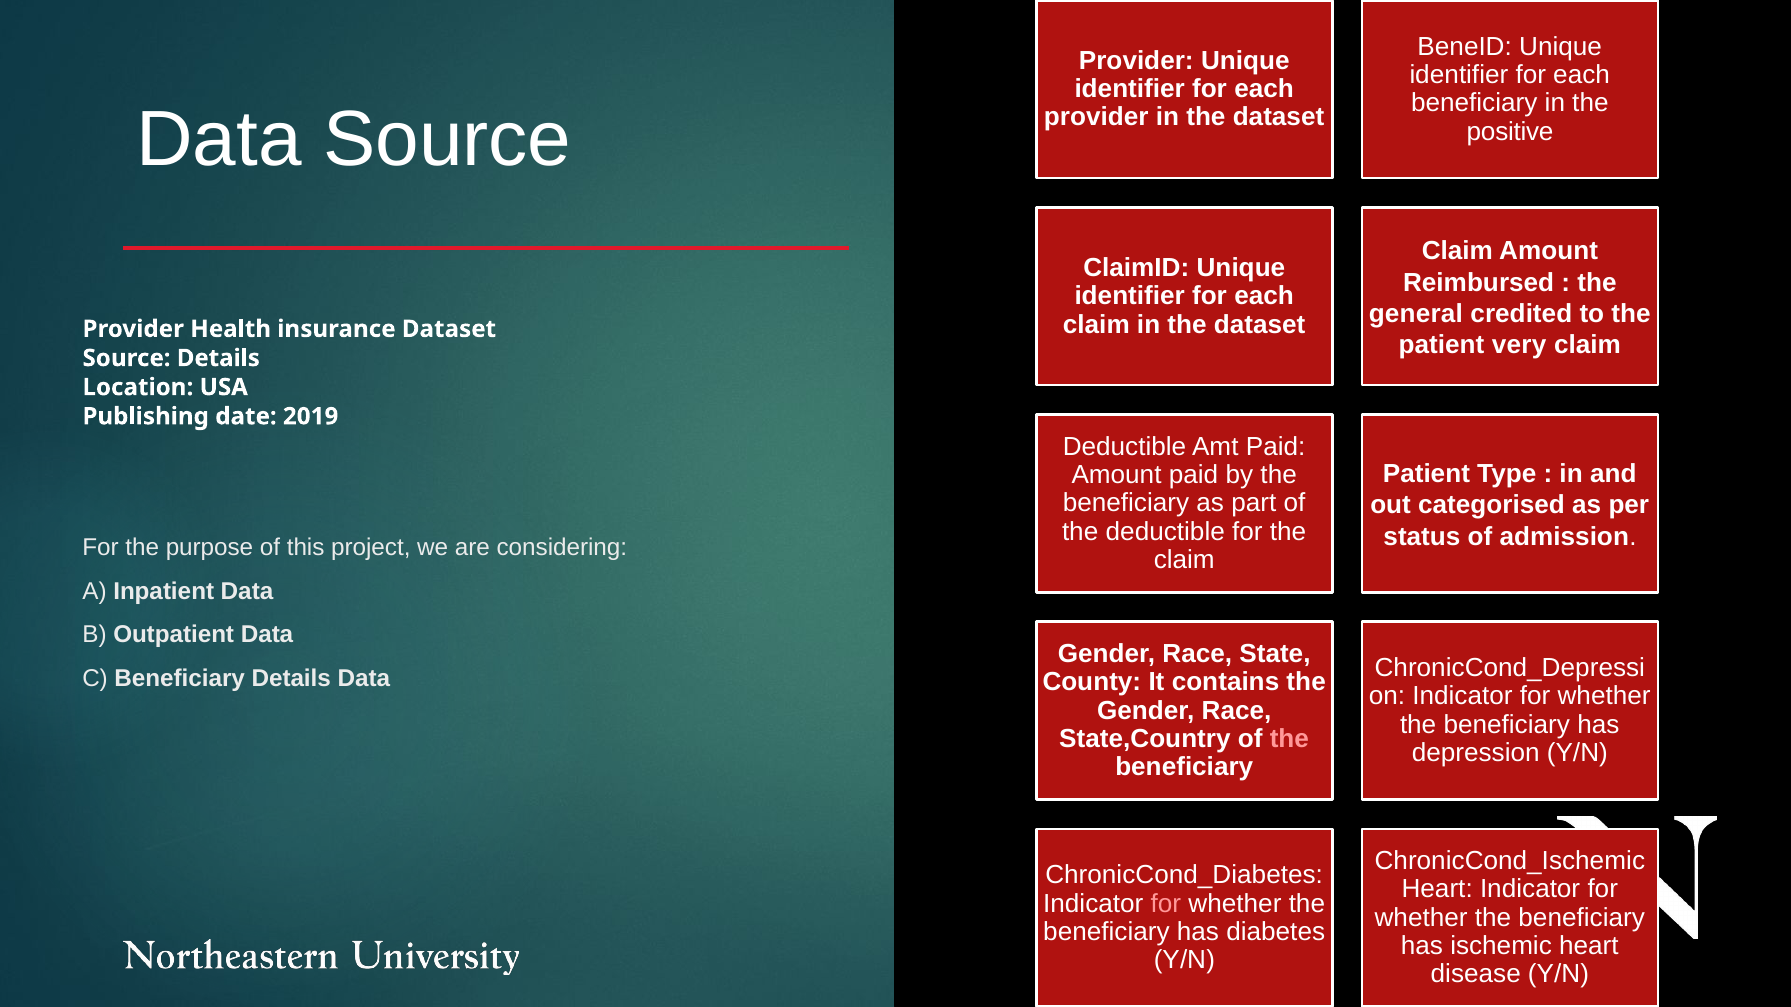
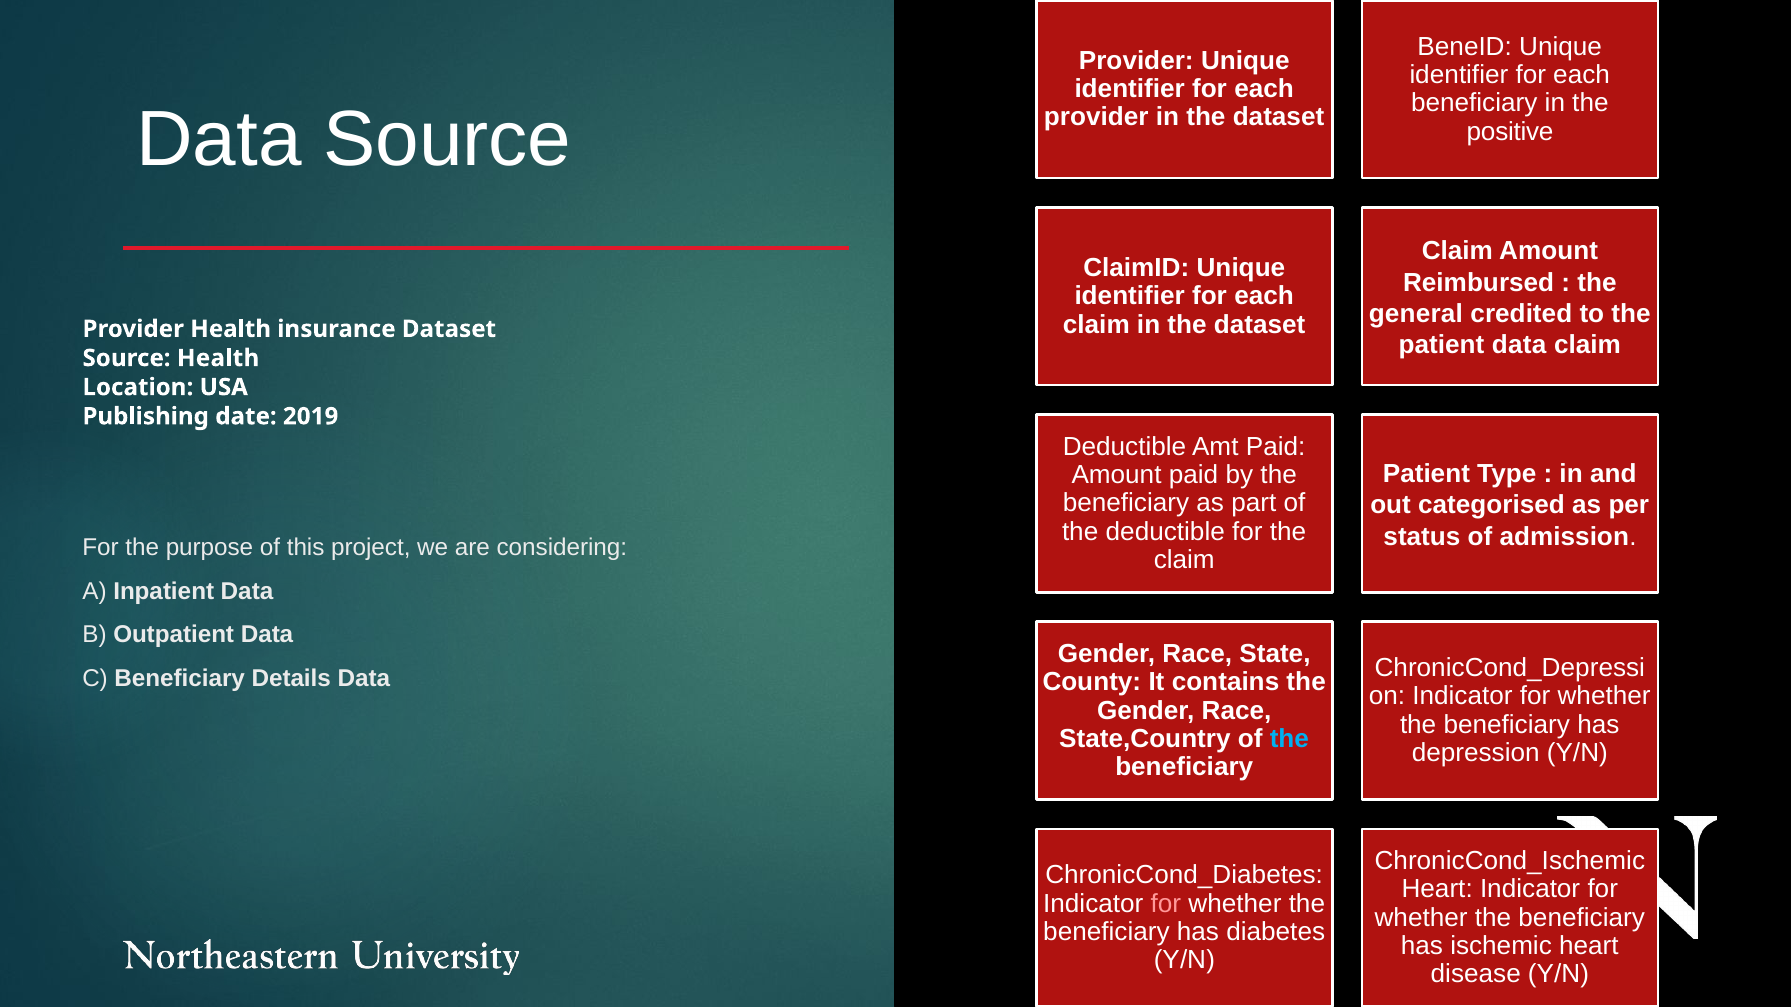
patient very: very -> data (1519, 345)
Source Details: Details -> Health (218, 358)
the colour: pink -> light blue (1289, 739)
